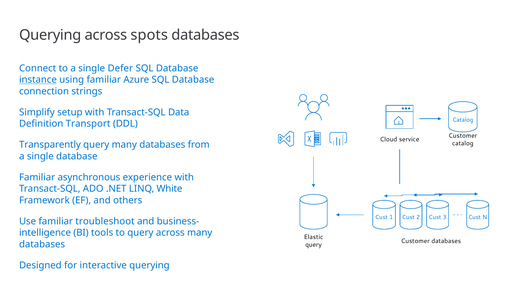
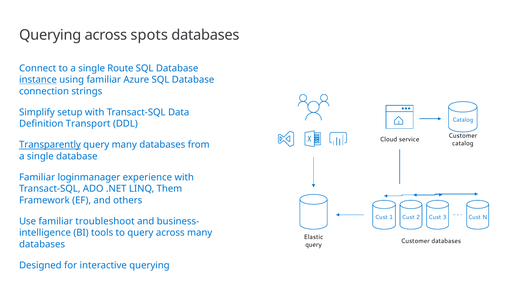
Defer: Defer -> Route (120, 68)
Transparently underline: none -> present (50, 145)
asynchronous: asynchronous -> loginmanager (89, 178)
White: White -> Them (169, 189)
